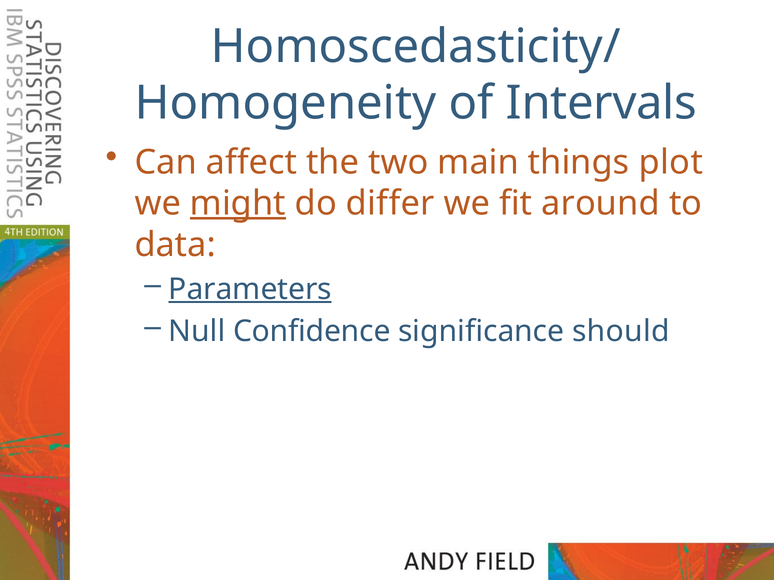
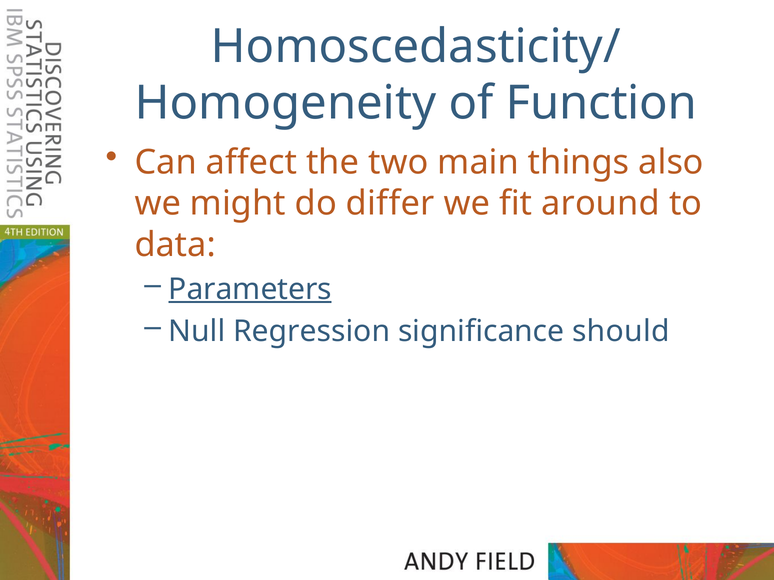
Intervals: Intervals -> Function (601, 103)
plot: plot -> also (671, 162)
might underline: present -> none (238, 204)
Confidence: Confidence -> Regression (312, 332)
